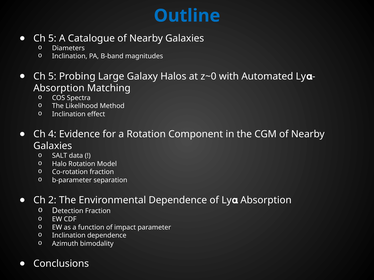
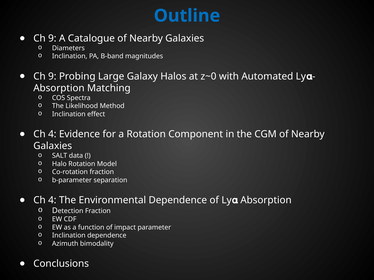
5: 5 -> 9 (52, 38)
5: 5 -> 9 (52, 76)
2: 2 -> 4 (52, 201)
